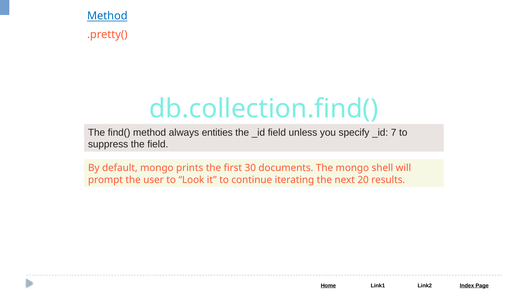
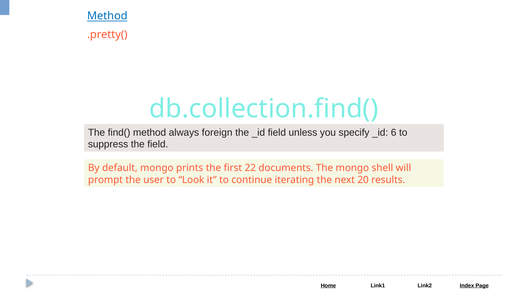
entities: entities -> foreign (217, 133)
7: 7 -> 6 (394, 133)
30: 30 -> 22 (250, 168)
